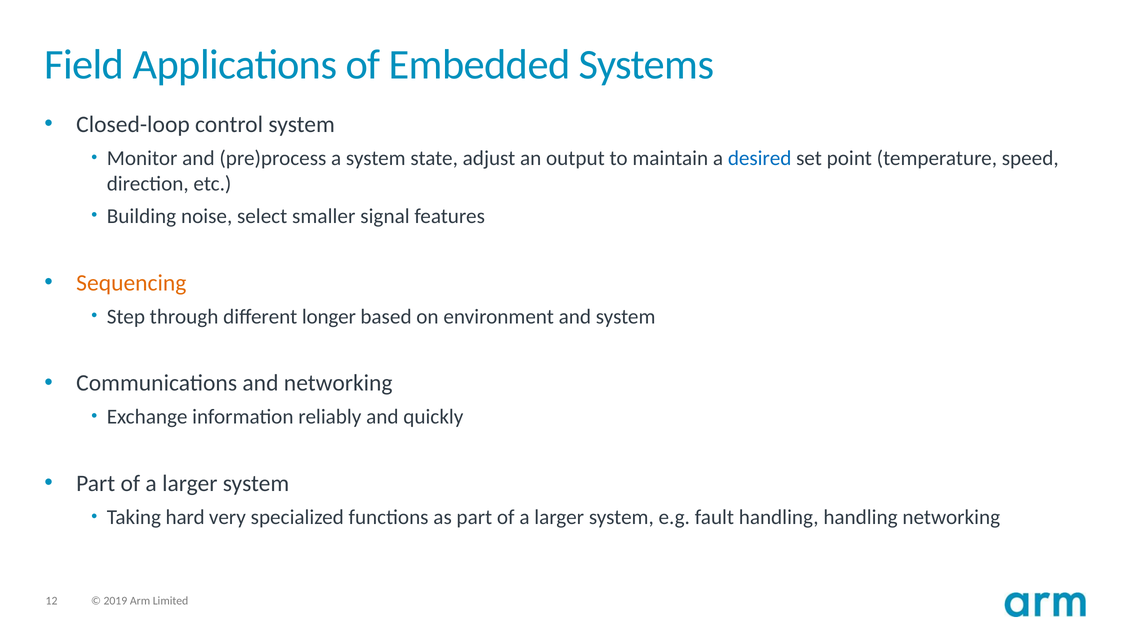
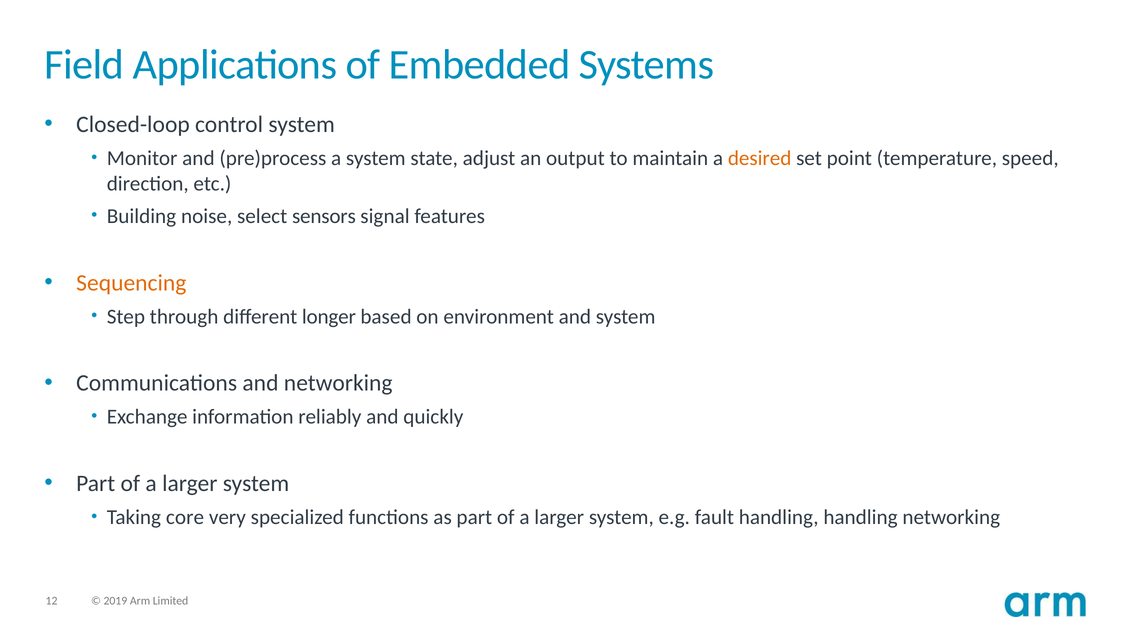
desired colour: blue -> orange (760, 158)
smaller: smaller -> sensors (324, 216)
hard: hard -> core (185, 517)
